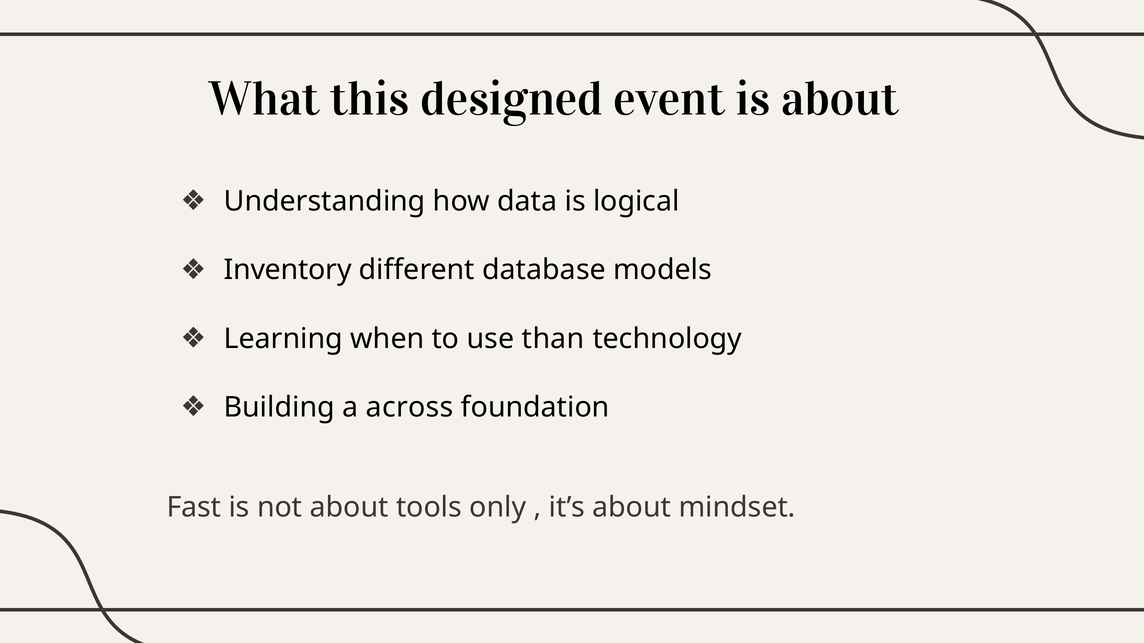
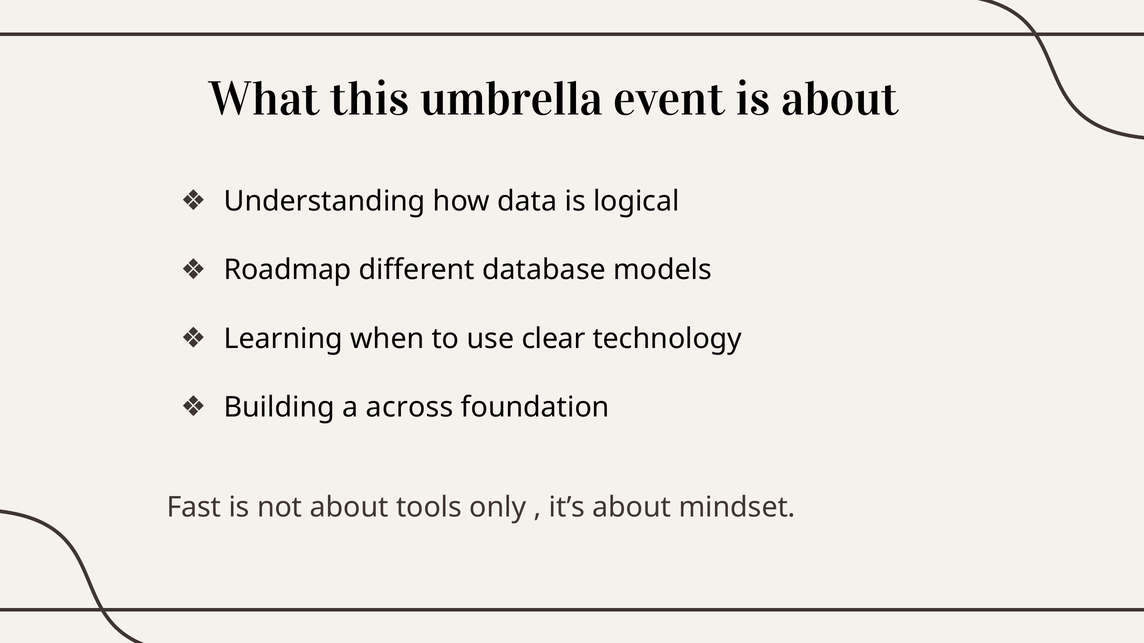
designed: designed -> umbrella (512, 99)
Inventory: Inventory -> Roadmap (288, 270)
than: than -> clear (553, 339)
